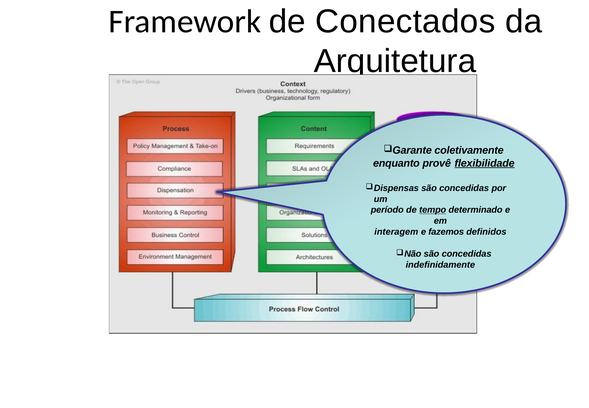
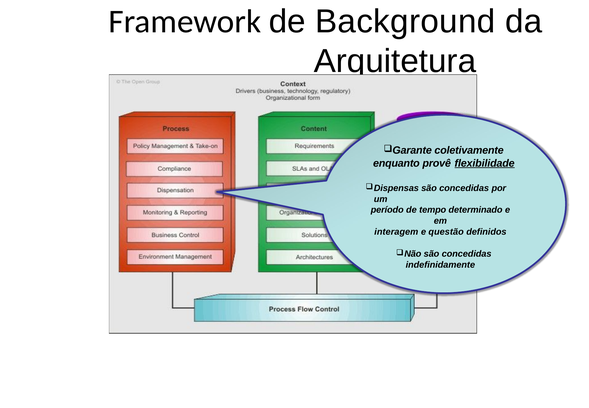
Conectados: Conectados -> Background (405, 21)
tempo underline: present -> none (433, 210)
fazemos: fazemos -> questão (446, 232)
